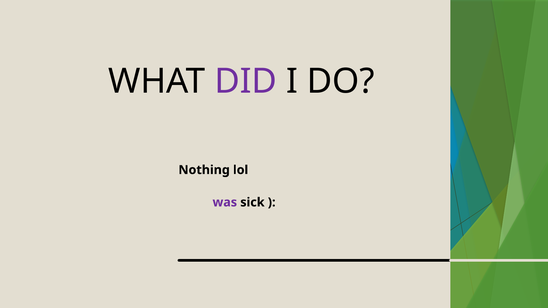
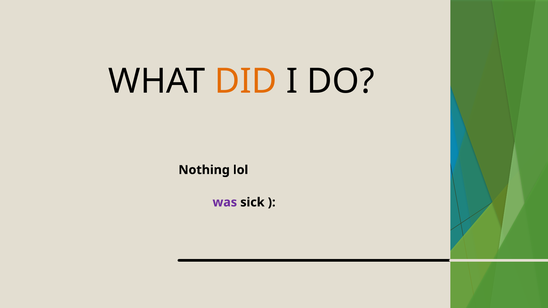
DID colour: purple -> orange (246, 81)
